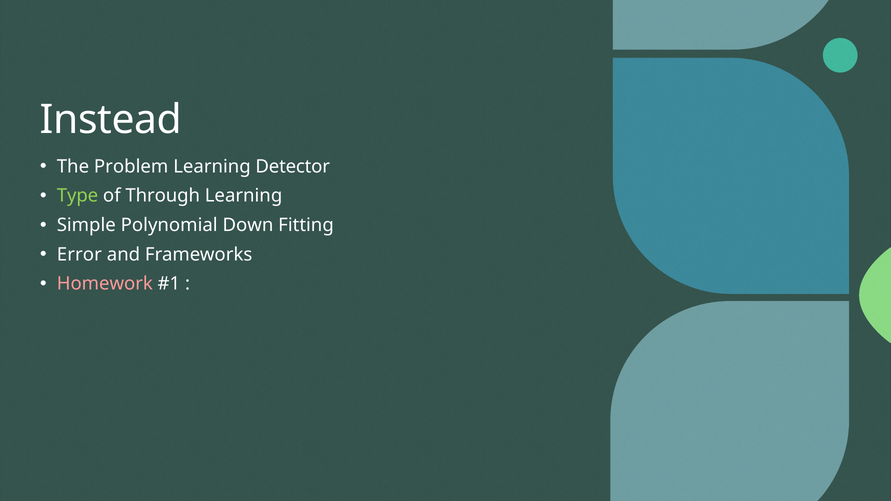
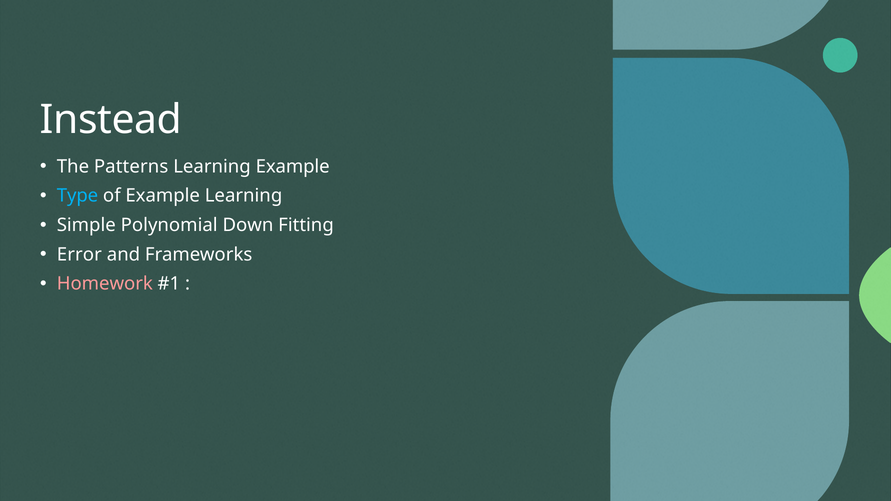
Problem: Problem -> Patterns (131, 167)
Learning Detector: Detector -> Example (293, 167)
Type colour: light green -> light blue (78, 196)
of Through: Through -> Example (163, 196)
